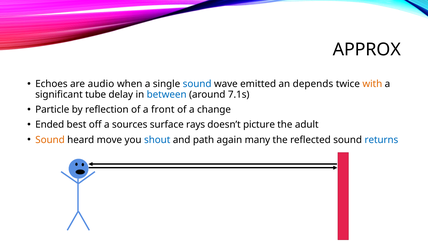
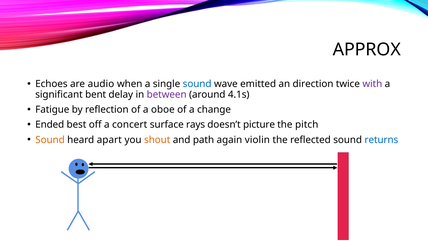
depends: depends -> direction (313, 84)
with colour: orange -> purple (372, 84)
tube: tube -> bent (96, 94)
between colour: blue -> purple (167, 94)
7.1s: 7.1s -> 4.1s (239, 94)
Particle: Particle -> Fatigue (52, 110)
front: front -> oboe (163, 110)
sources: sources -> concert (130, 125)
adult: adult -> pitch (307, 125)
move: move -> apart (109, 140)
shout colour: blue -> orange (157, 140)
many: many -> violin (257, 140)
